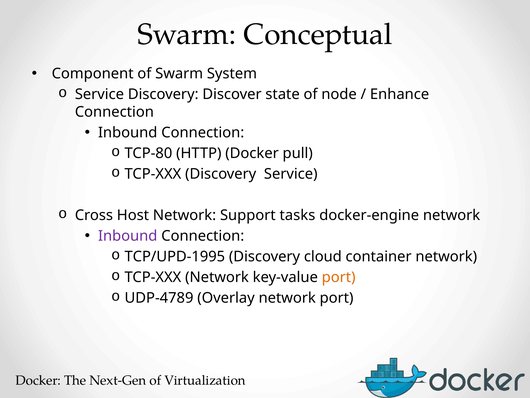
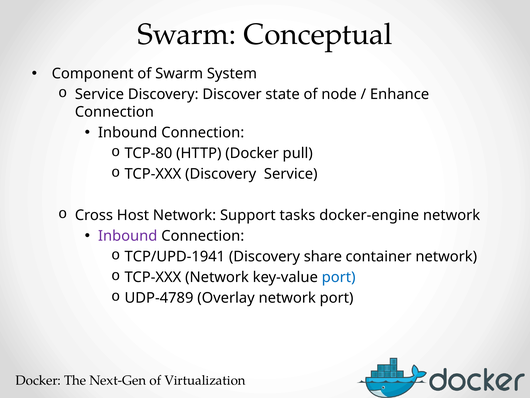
TCP/UPD-1995: TCP/UPD-1995 -> TCP/UPD-1941 (175, 256)
cloud: cloud -> share (323, 256)
port colour: orange -> blue (339, 277)
